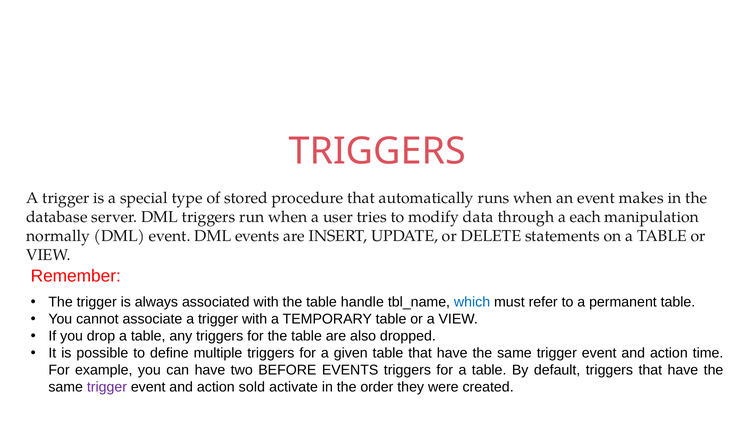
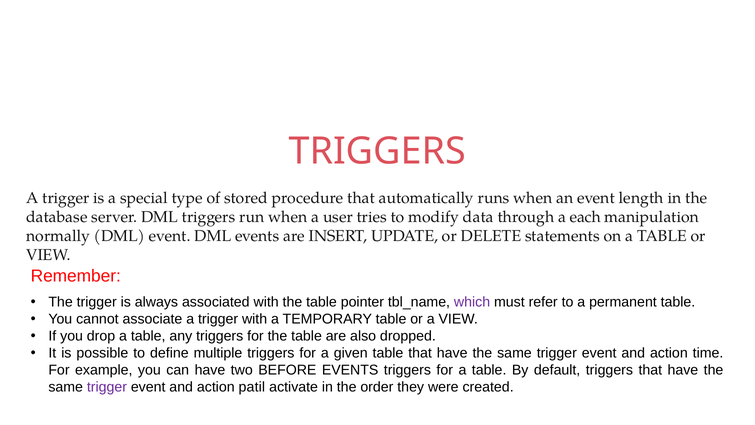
makes: makes -> length (641, 198)
handle: handle -> pointer (362, 302)
which colour: blue -> purple (472, 302)
sold: sold -> patil (252, 387)
